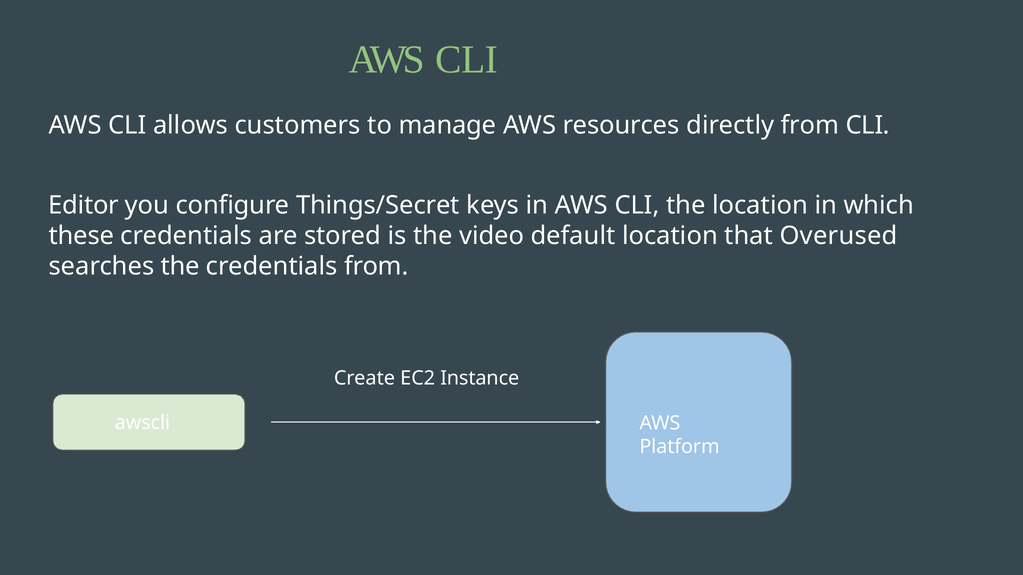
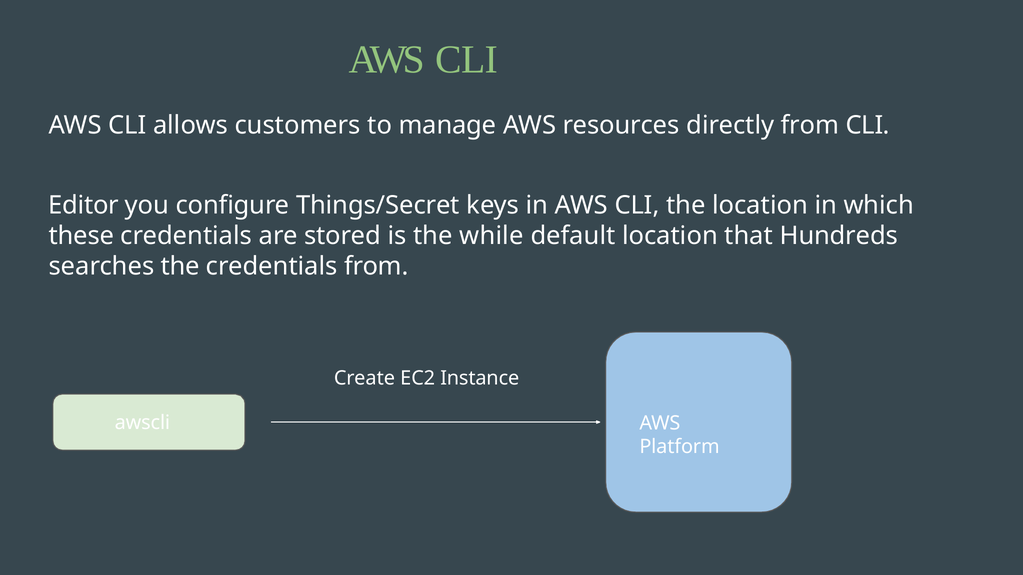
video: video -> while (491, 236)
Overused: Overused -> Hundreds (839, 236)
